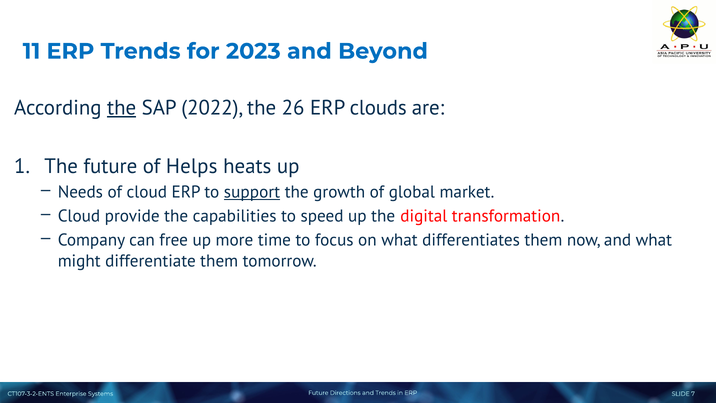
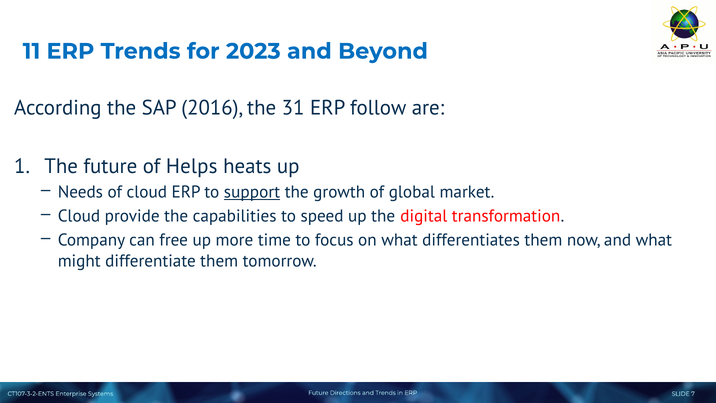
the underline: present -> none (122, 108)
2022: 2022 -> 2016 (212, 108)
26: 26 -> 31 (293, 108)
clouds: clouds -> follow (378, 108)
